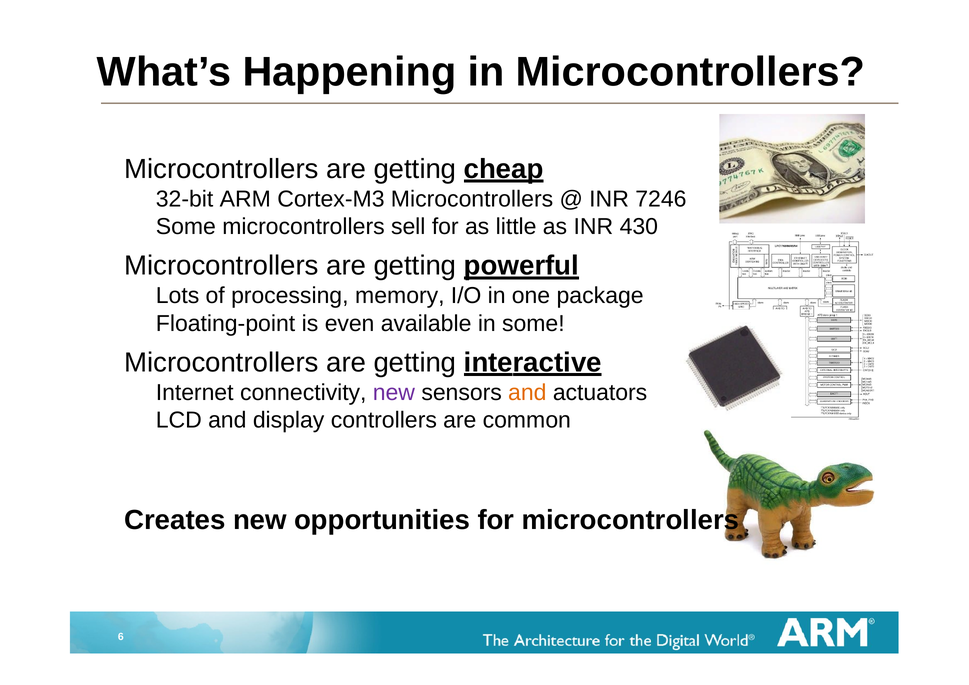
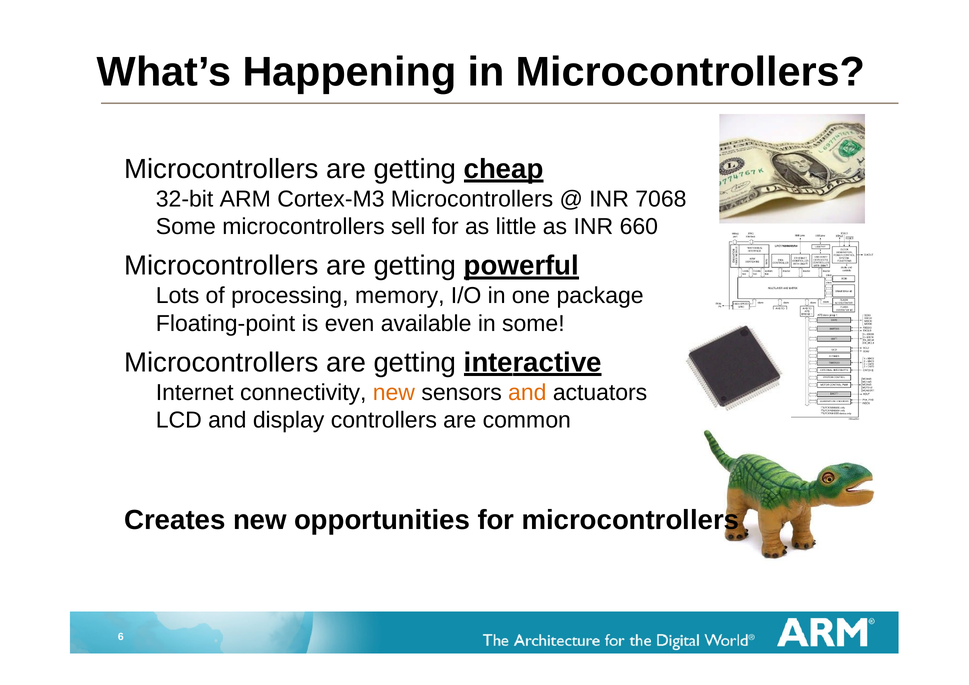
7246: 7246 -> 7068 (661, 199)
430: 430 -> 660 (639, 227)
new colour: purple -> orange (394, 392)
